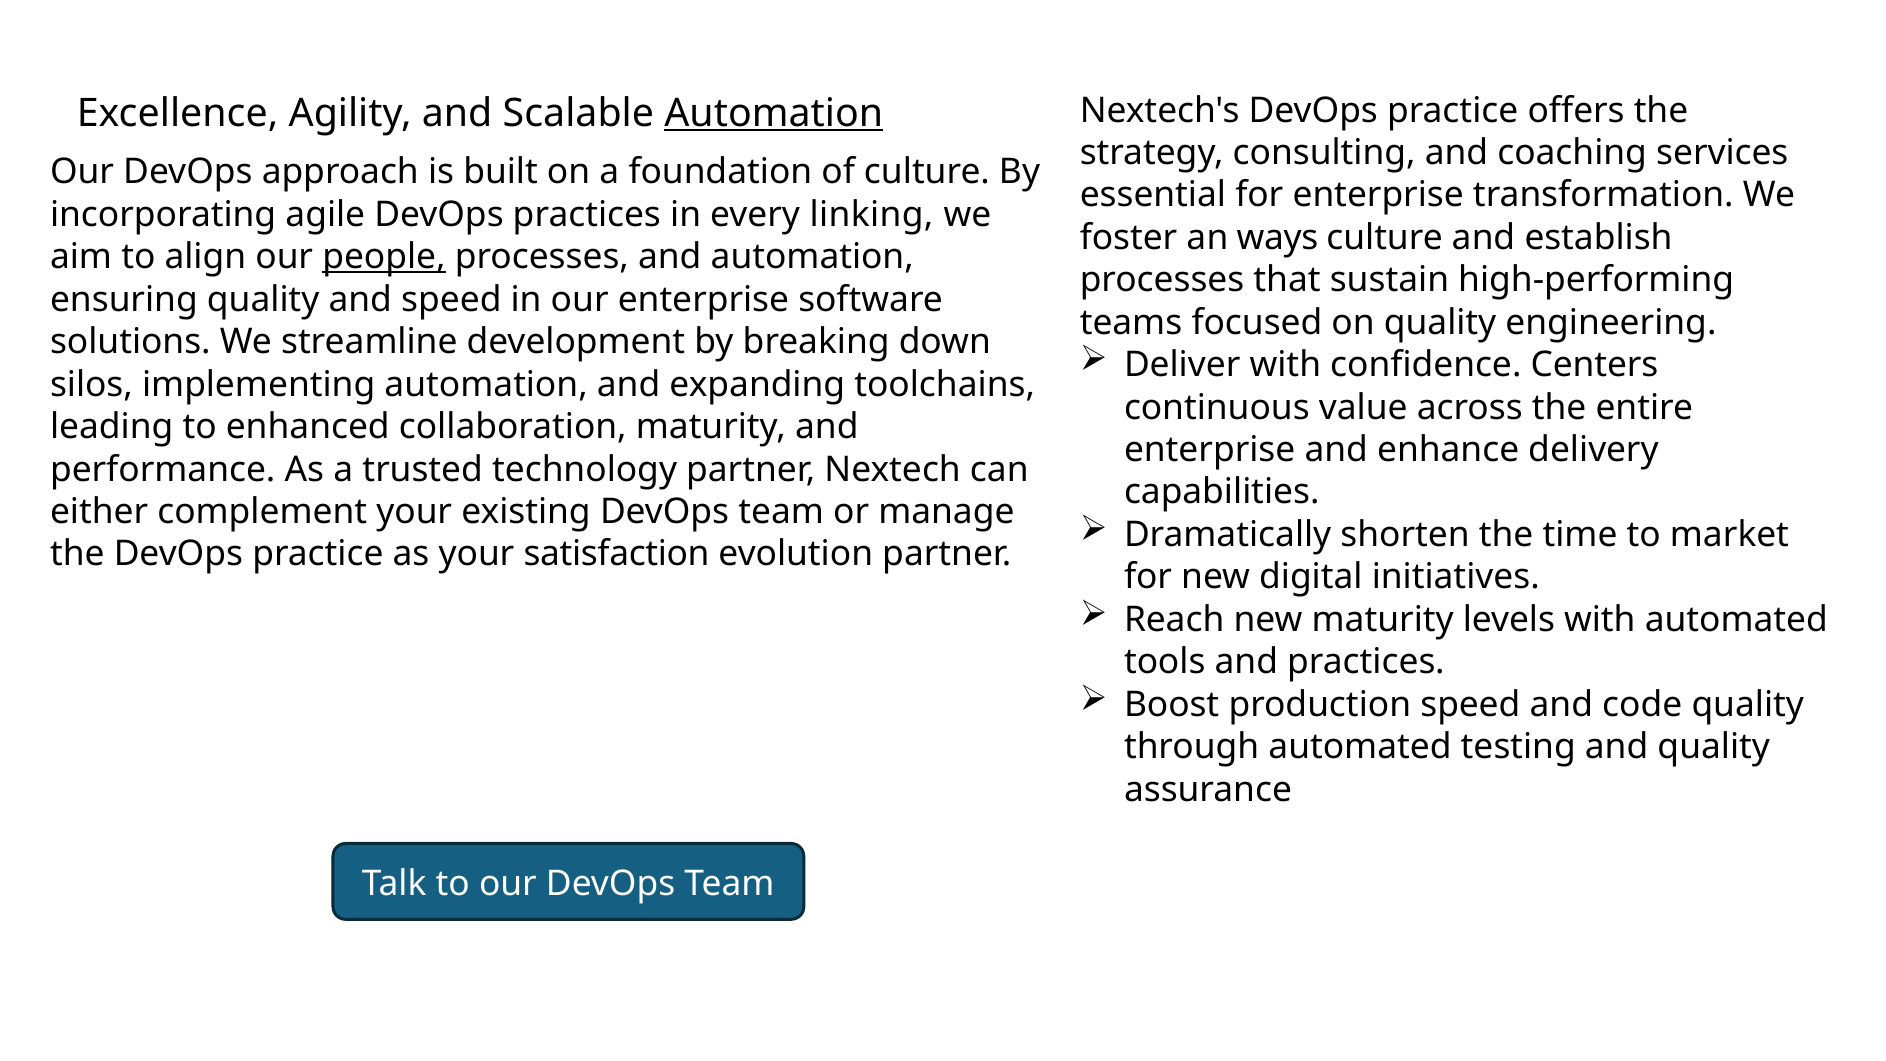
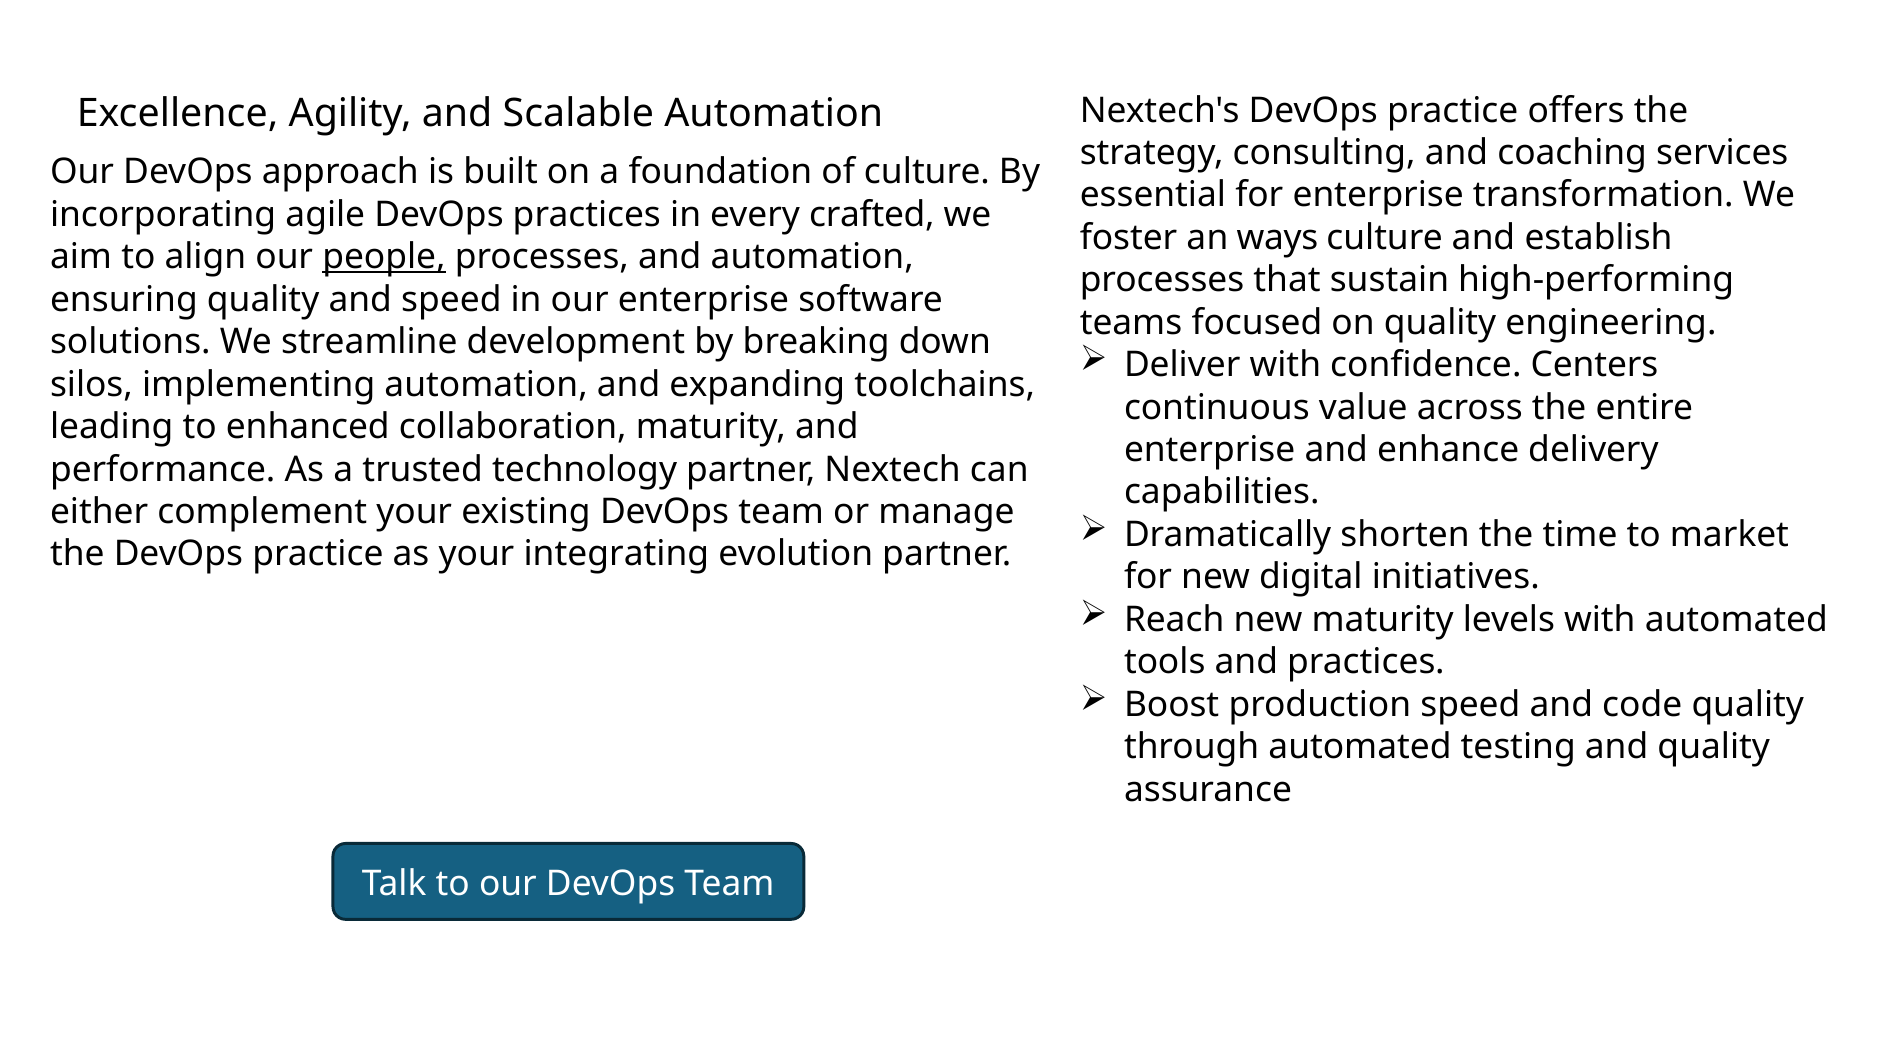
Automation underline: present -> none (774, 113)
linking: linking -> crafted (872, 215)
satisfaction: satisfaction -> integrating (616, 554)
